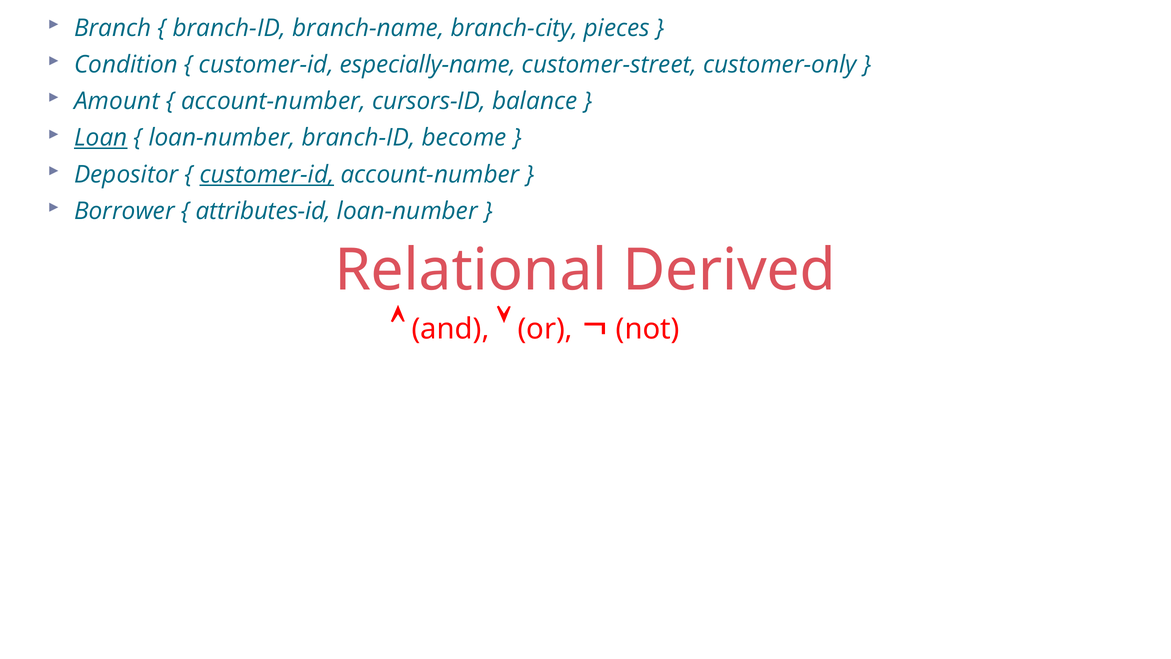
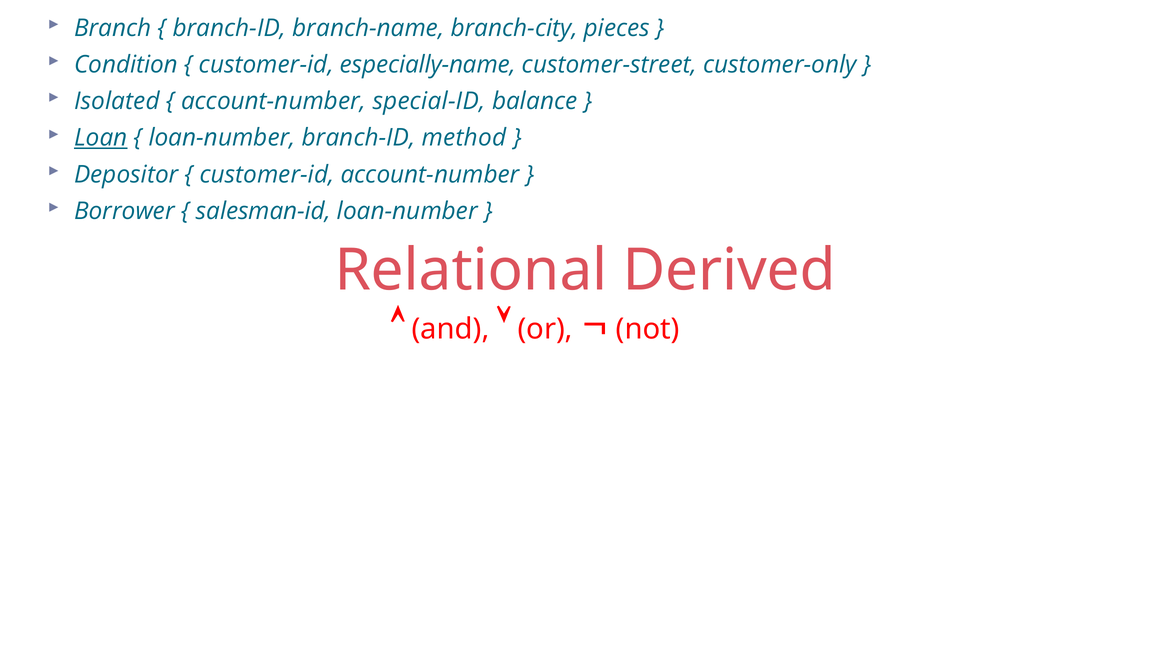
Amount: Amount -> Isolated (117, 101)
cursors-ID: cursors-ID -> special-ID (429, 101)
become: become -> method (464, 138)
customer-id underline: present -> none (267, 174)
attributes-id: attributes-id -> salesman-id (263, 211)
